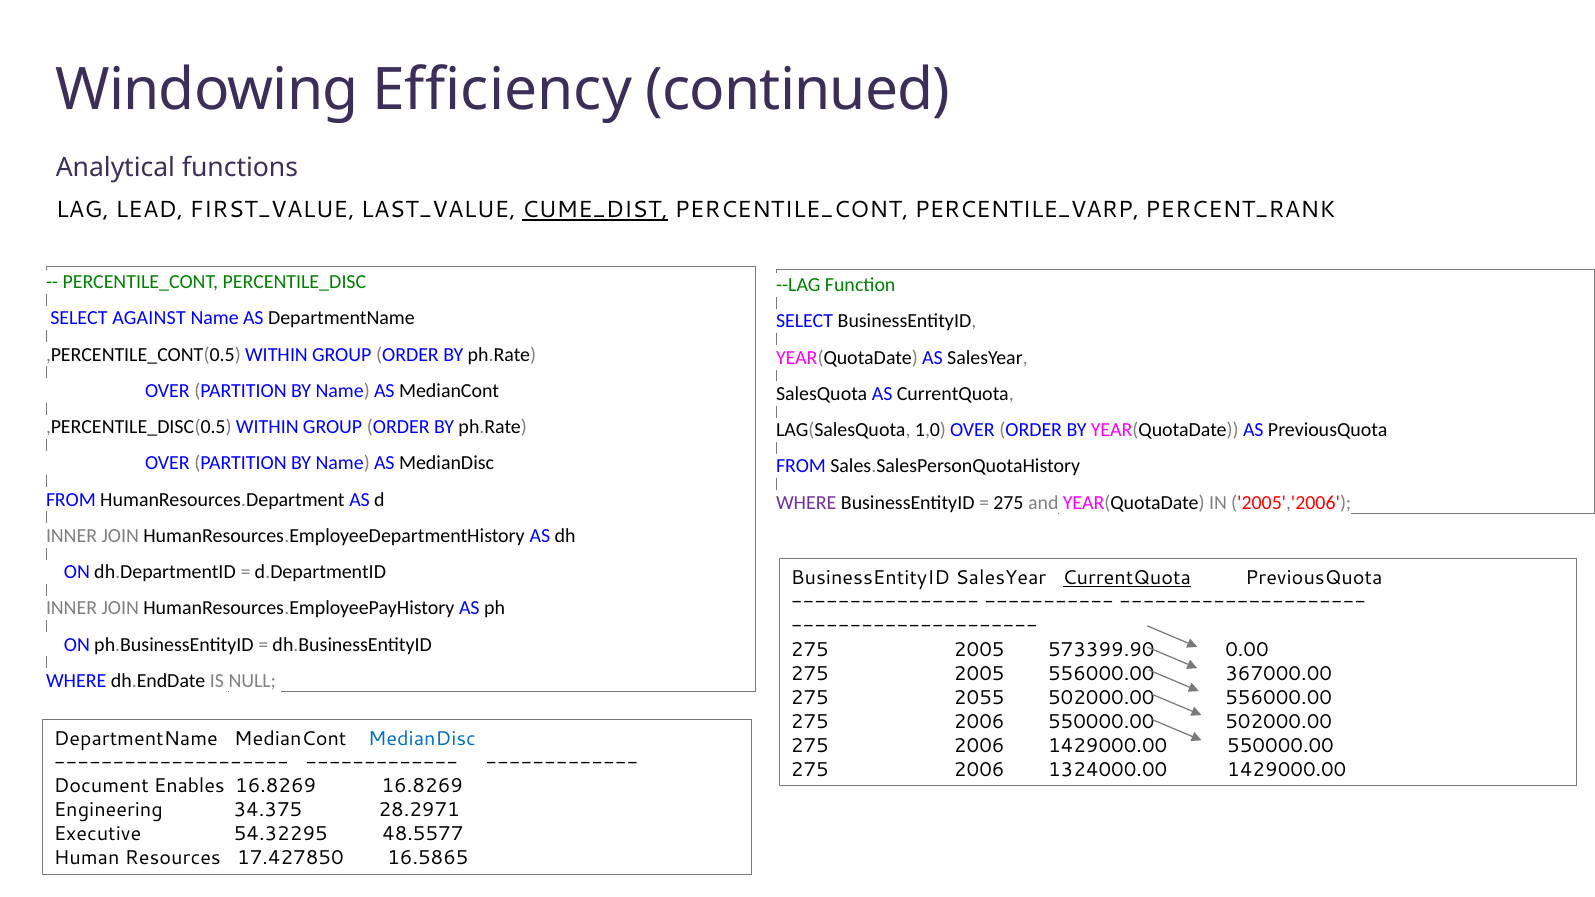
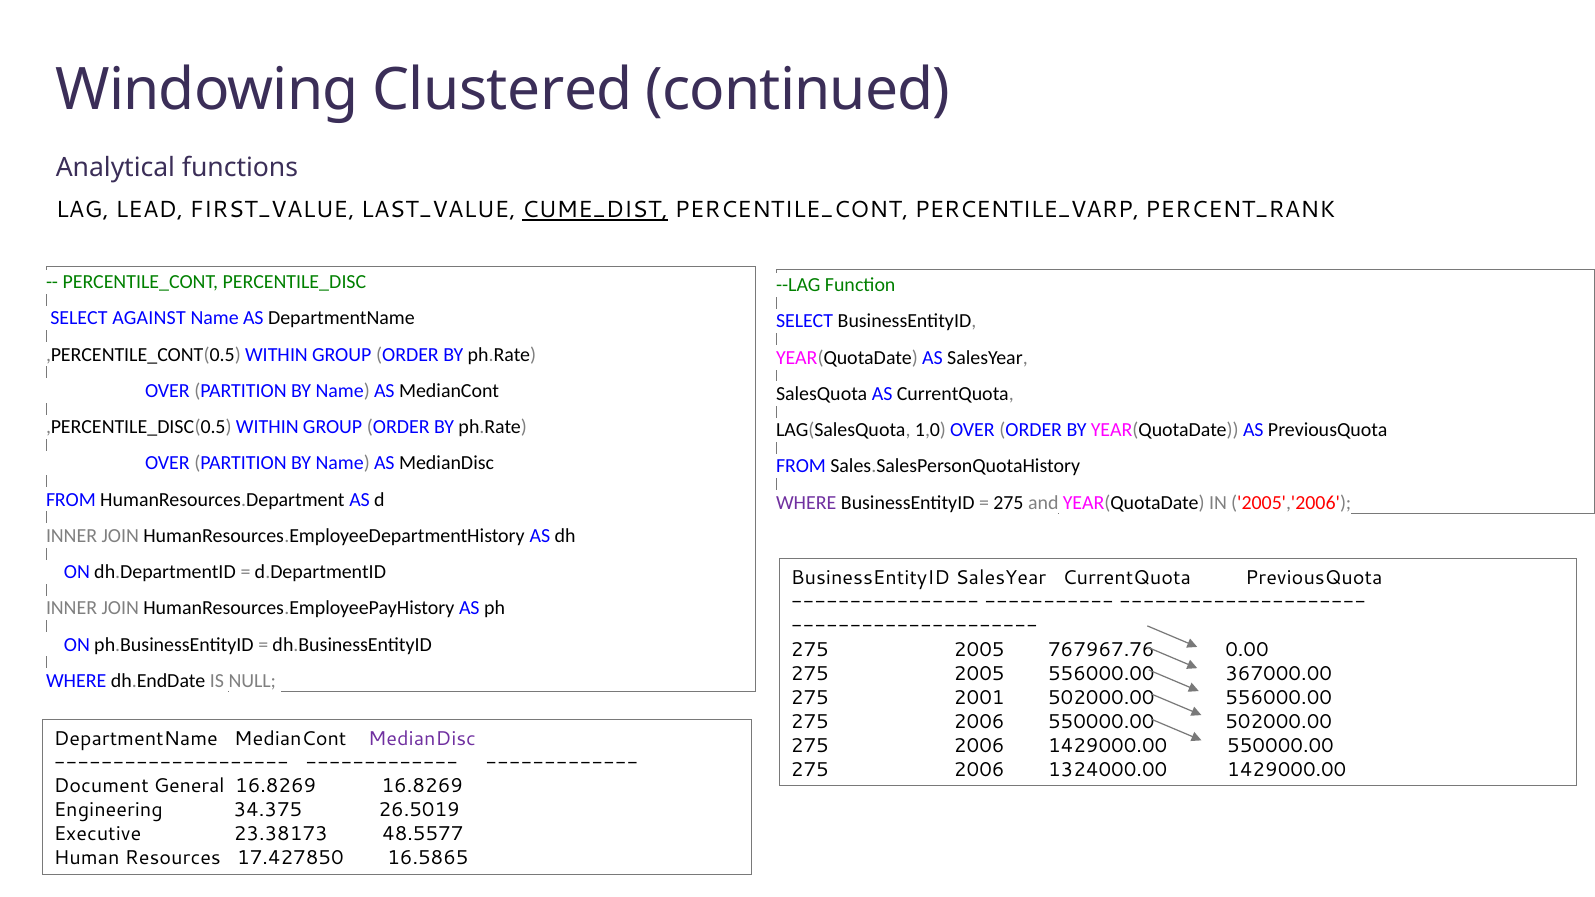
Efficiency: Efficiency -> Clustered (502, 90)
CurrentQuota underline: present -> none (1127, 578)
573399.90: 573399.90 -> 767967.76 (1101, 650)
2055: 2055 -> 2001 (979, 698)
MedianDisc colour: blue -> purple (422, 739)
Enables: Enables -> General (189, 787)
28.2971: 28.2971 -> 26.5019 (419, 810)
54.32295: 54.32295 -> 23.38173 (281, 834)
